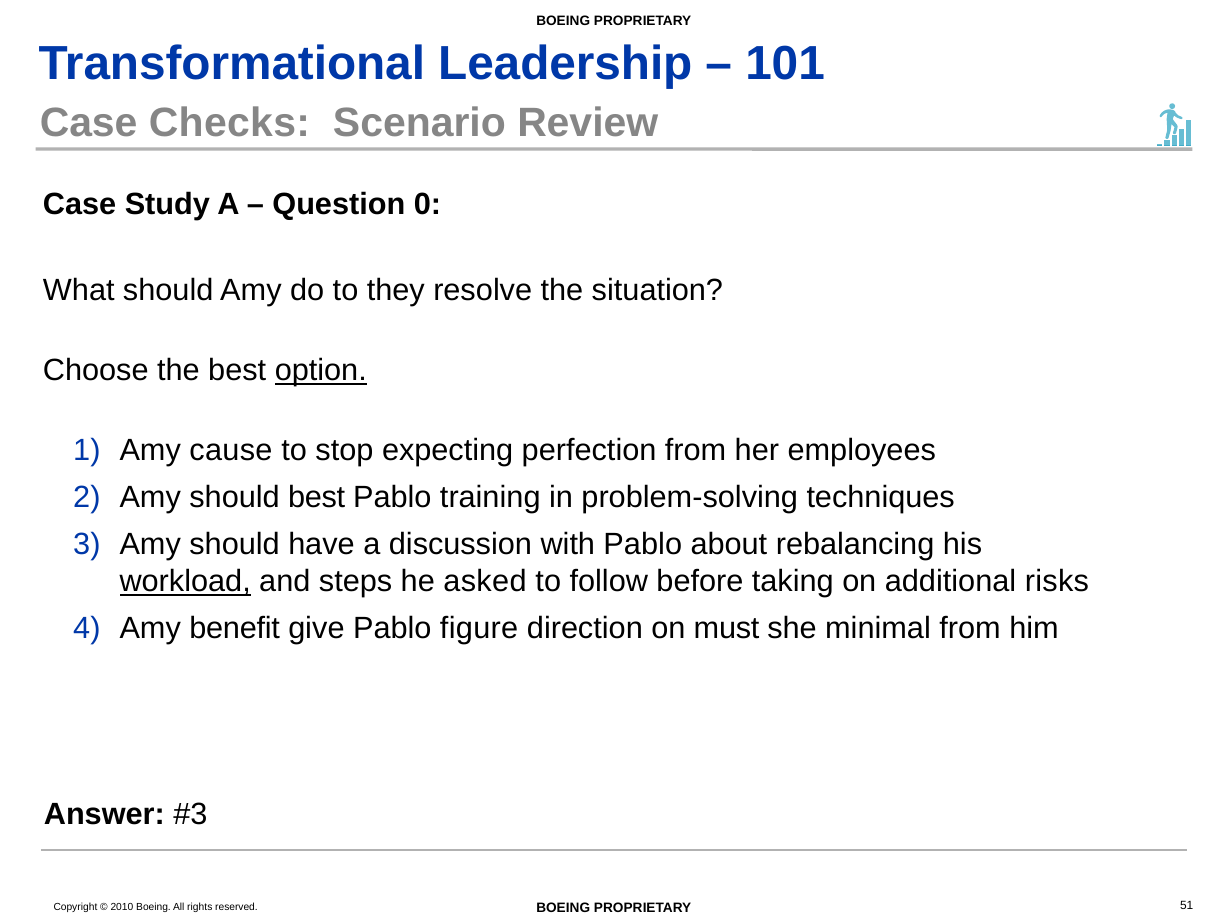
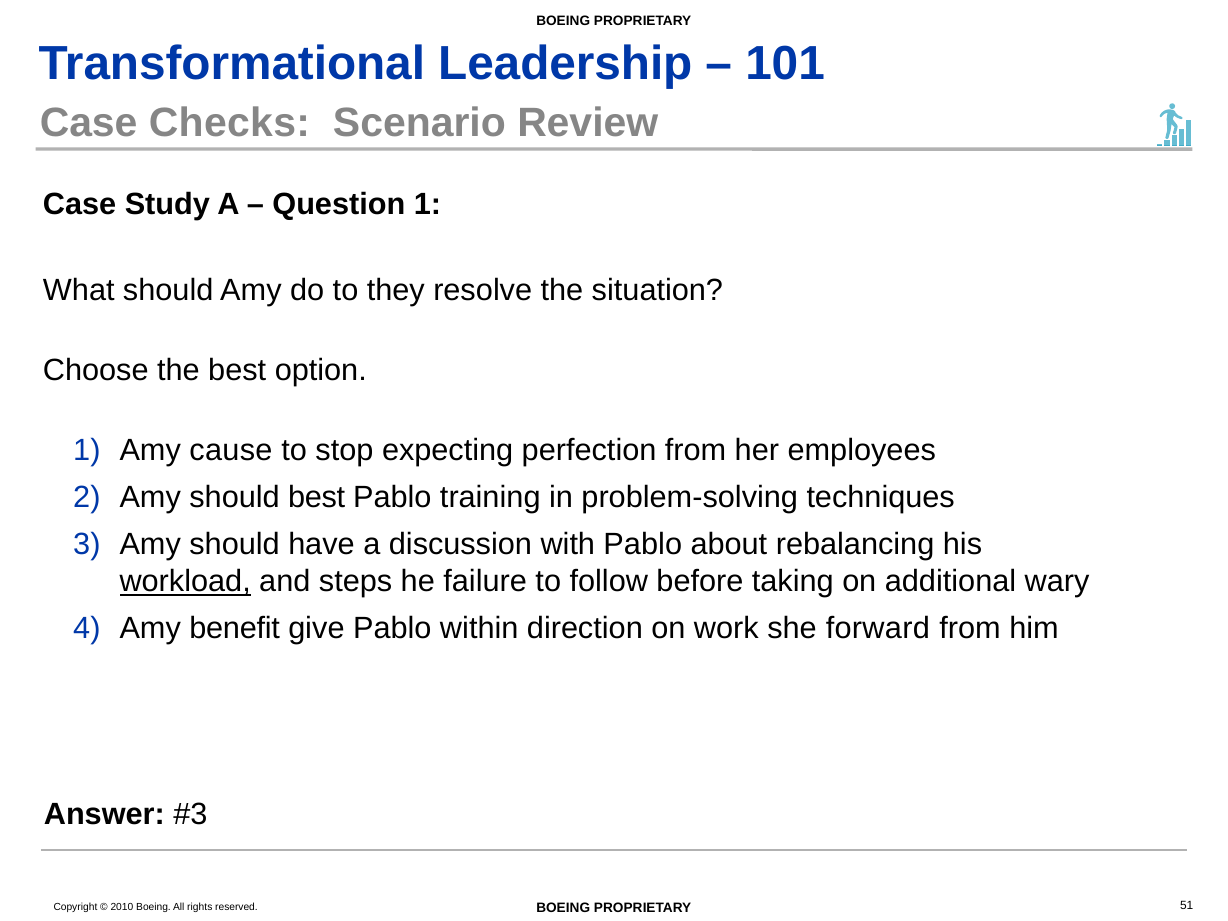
Question 0: 0 -> 1 (427, 205)
option underline: present -> none (321, 371)
asked: asked -> failure (485, 582)
risks: risks -> wary (1057, 582)
figure: figure -> within (479, 629)
must: must -> work (726, 629)
minimal: minimal -> forward (878, 629)
